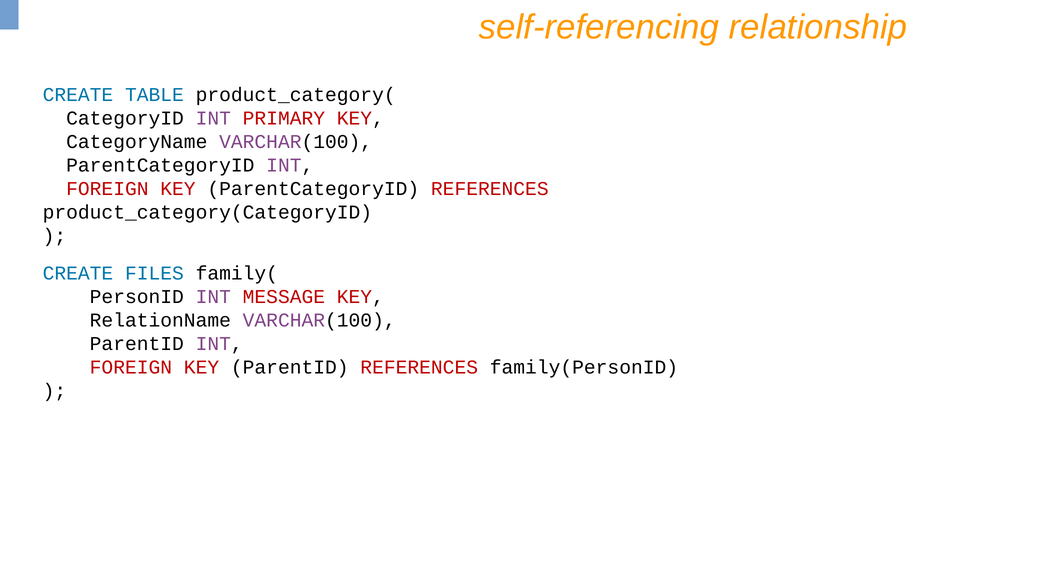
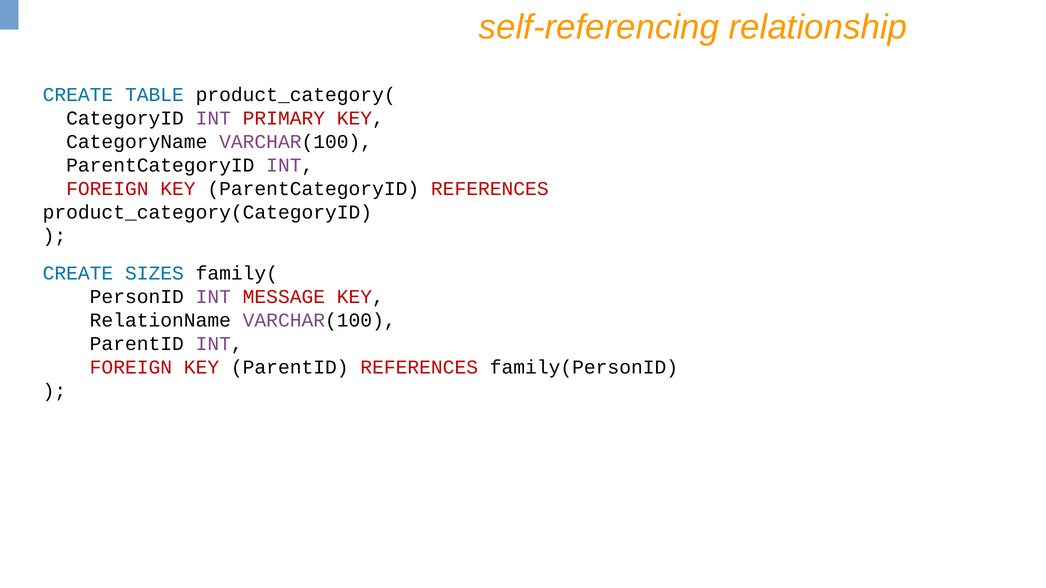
FILES: FILES -> SIZES (154, 273)
